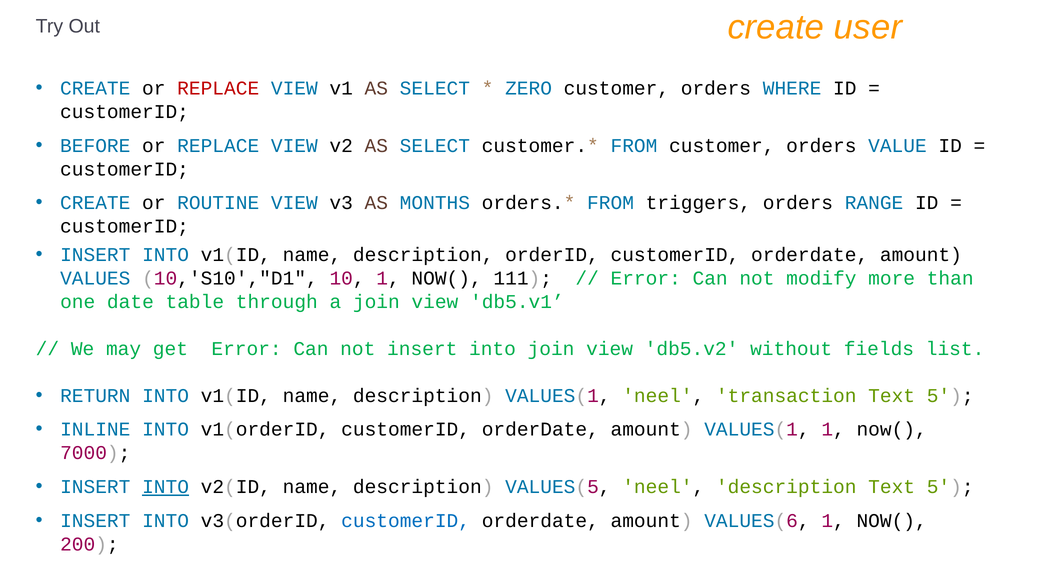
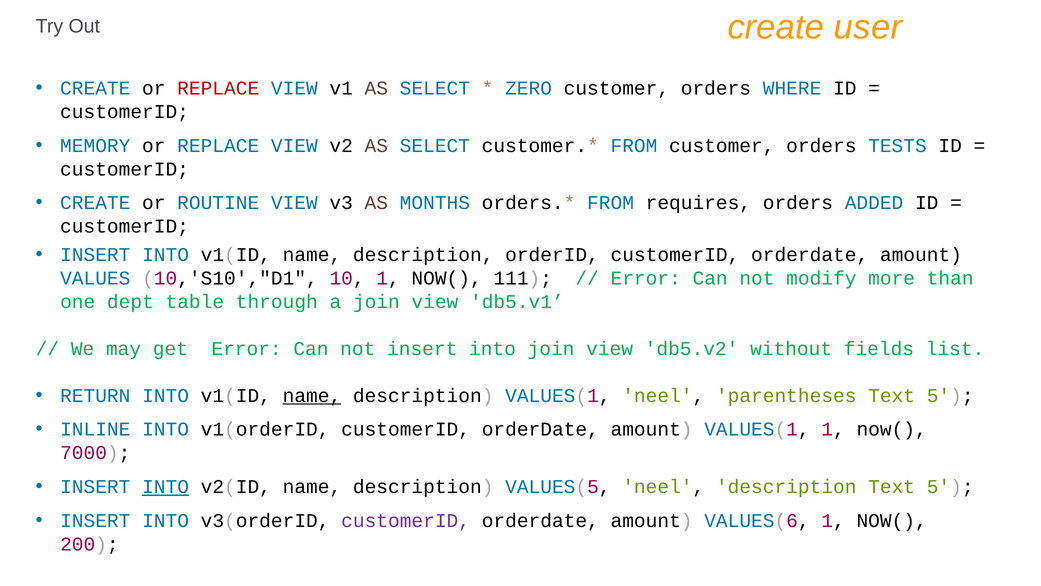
BEFORE: BEFORE -> MEMORY (95, 146)
VALUE: VALUE -> TESTS (897, 146)
triggers: triggers -> requires (698, 203)
RANGE: RANGE -> ADDED (874, 203)
date: date -> dept (130, 302)
name underline: none -> present (312, 395)
transaction: transaction -> parentheses (786, 395)
customerID colour: blue -> purple (406, 520)
